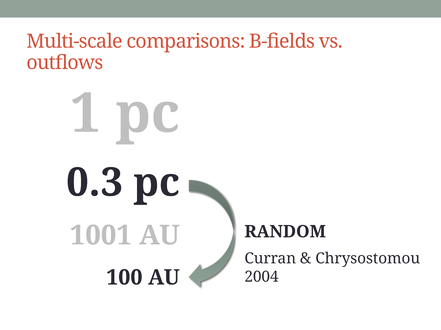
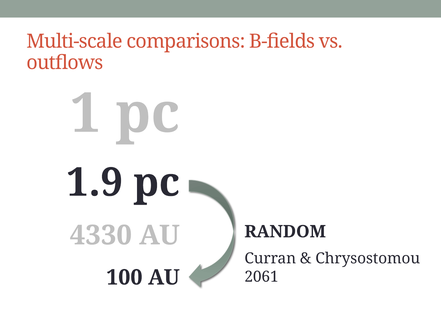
0.3: 0.3 -> 1.9 (95, 183)
1001: 1001 -> 4330 (101, 236)
2004: 2004 -> 2061 (262, 277)
